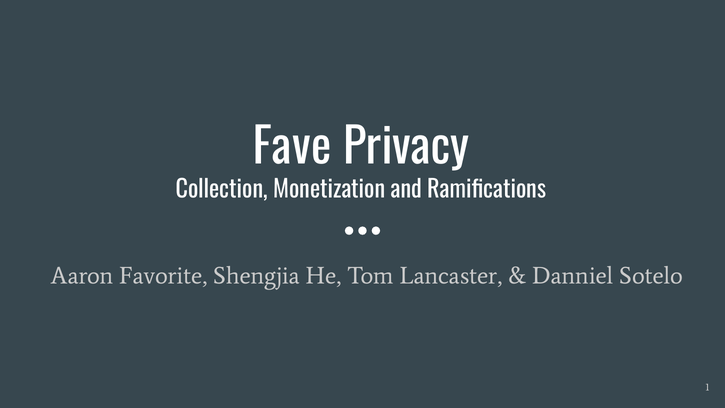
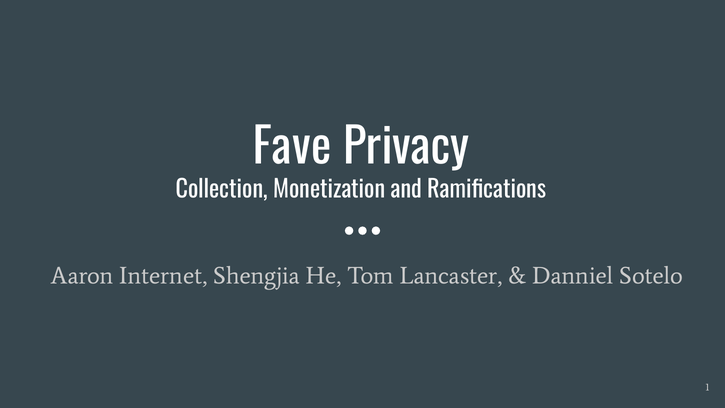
Favorite: Favorite -> Internet (163, 276)
